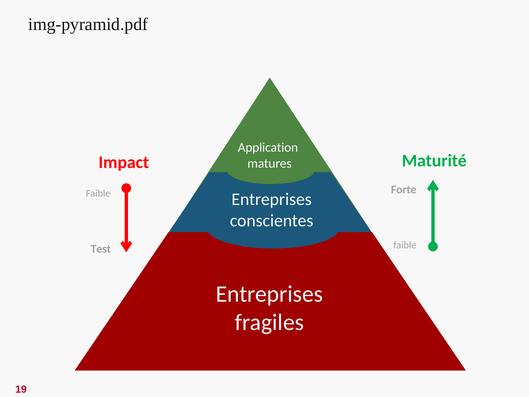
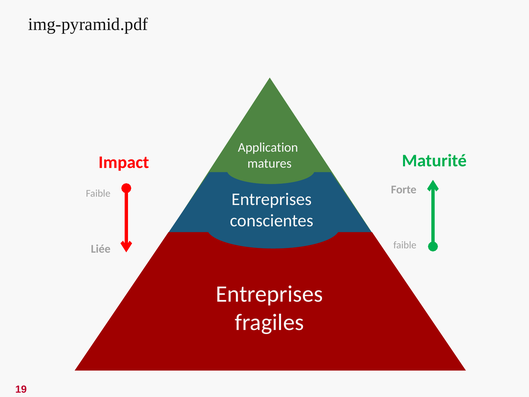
Test: Test -> Liée (101, 249)
